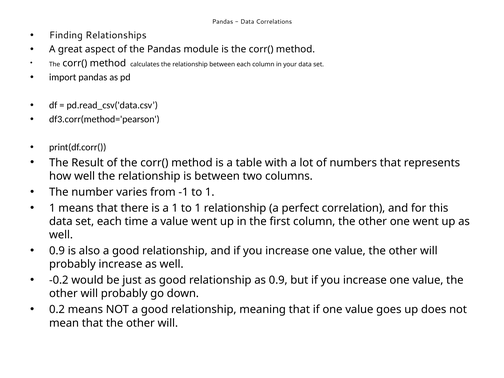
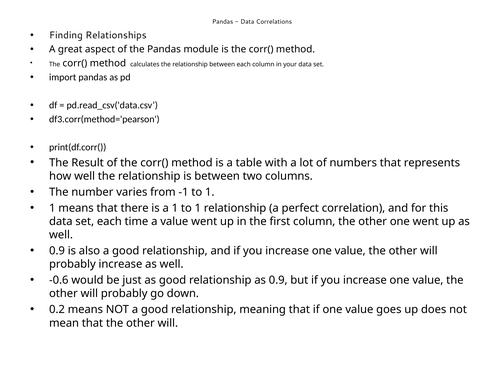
-0.2: -0.2 -> -0.6 (59, 280)
